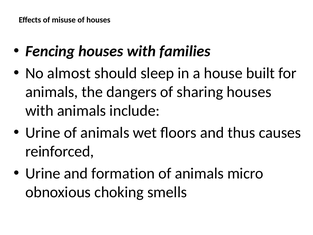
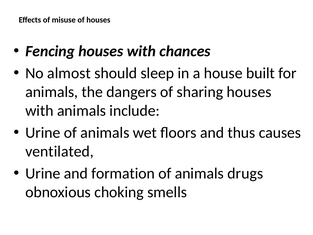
families: families -> chances (185, 51)
reinforced: reinforced -> ventilated (60, 151)
micro: micro -> drugs (245, 173)
